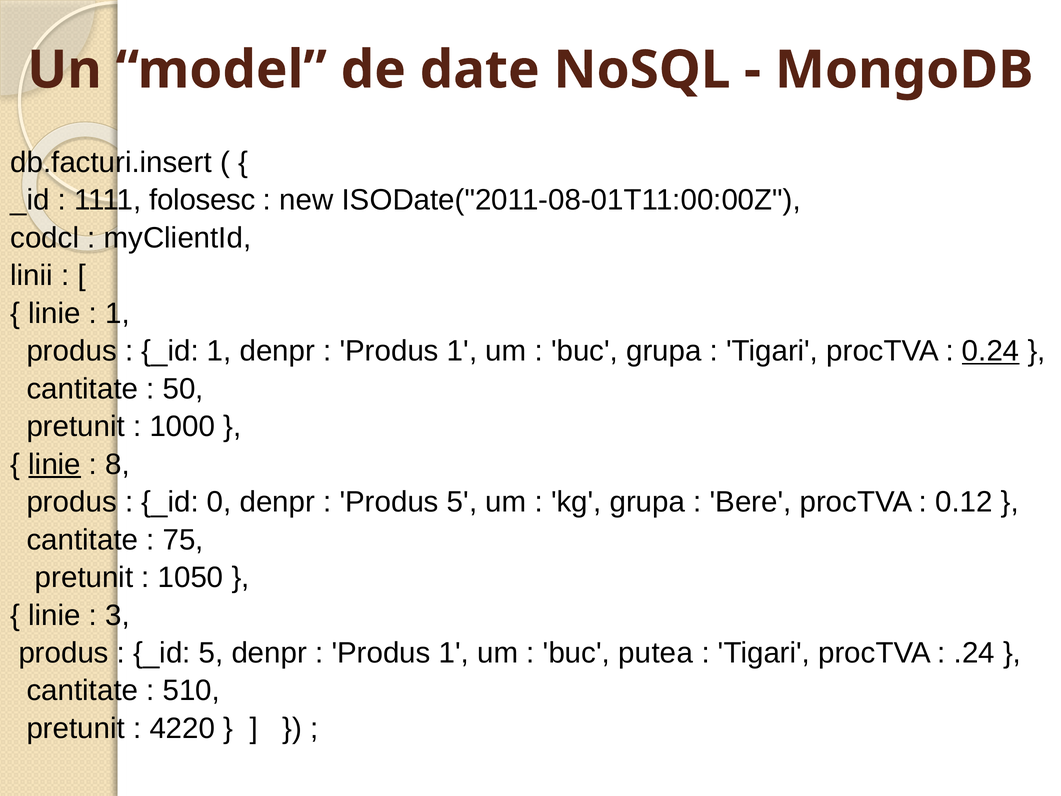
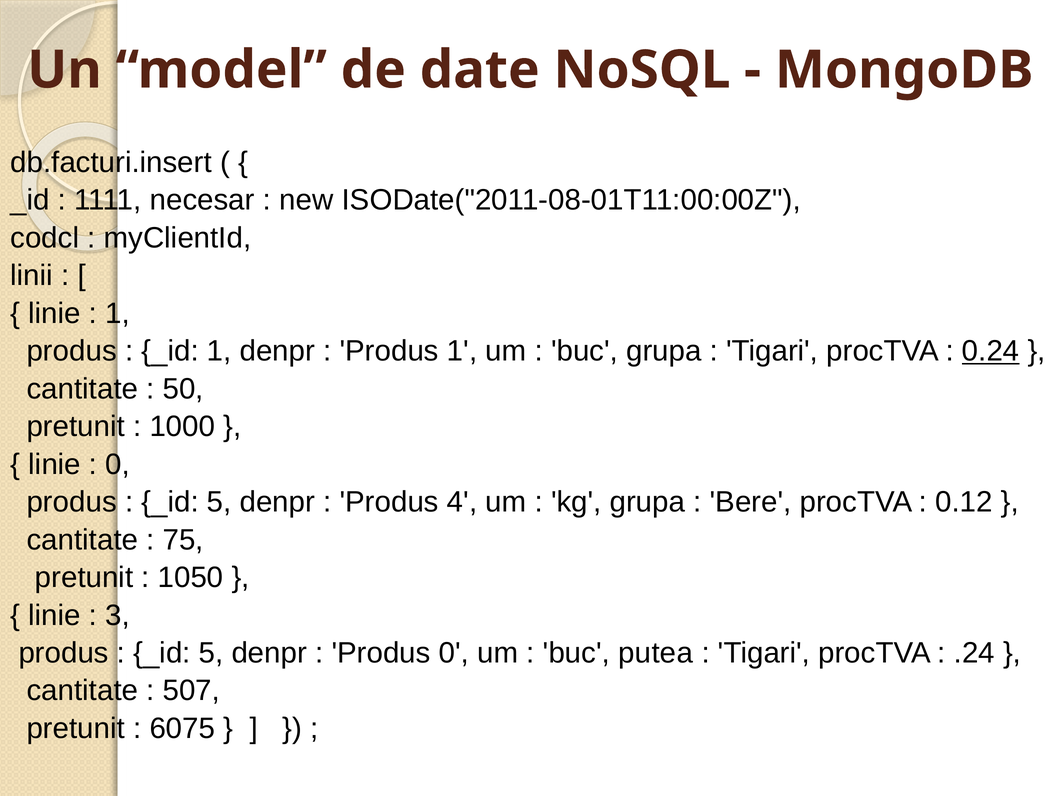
folosesc: folosesc -> necesar (202, 200)
linie underline: present -> none (55, 464)
8: 8 -> 0 (118, 464)
0: 0 -> 5 (219, 502)
Produs 5: 5 -> 4 (462, 502)
1: 1 -> 0 (454, 653)
510: 510 -> 507 (191, 691)
4220: 4220 -> 6075 (182, 728)
